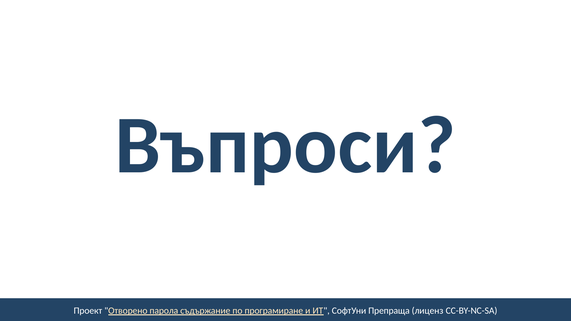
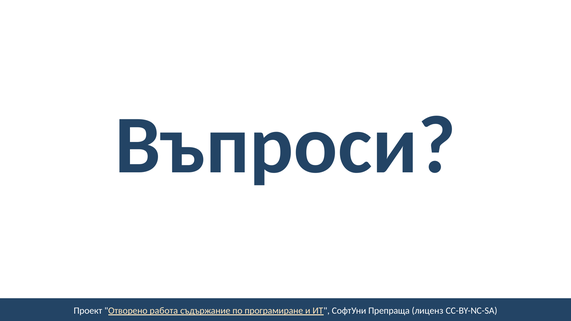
парола: парола -> работа (164, 311)
